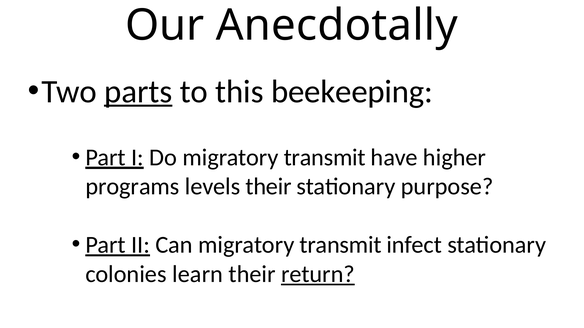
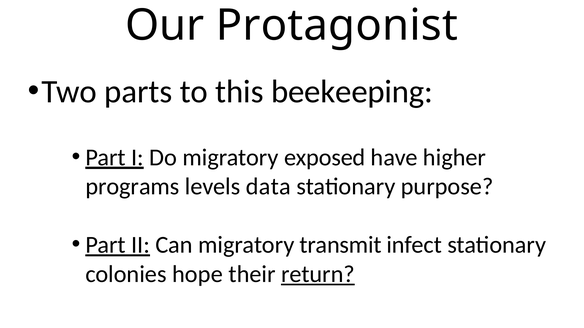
Anecdotally: Anecdotally -> Protagonist (337, 25)
parts underline: present -> none (138, 92)
Do migratory transmit: transmit -> exposed (325, 158)
levels their: their -> data (268, 187)
learn: learn -> hope (198, 274)
